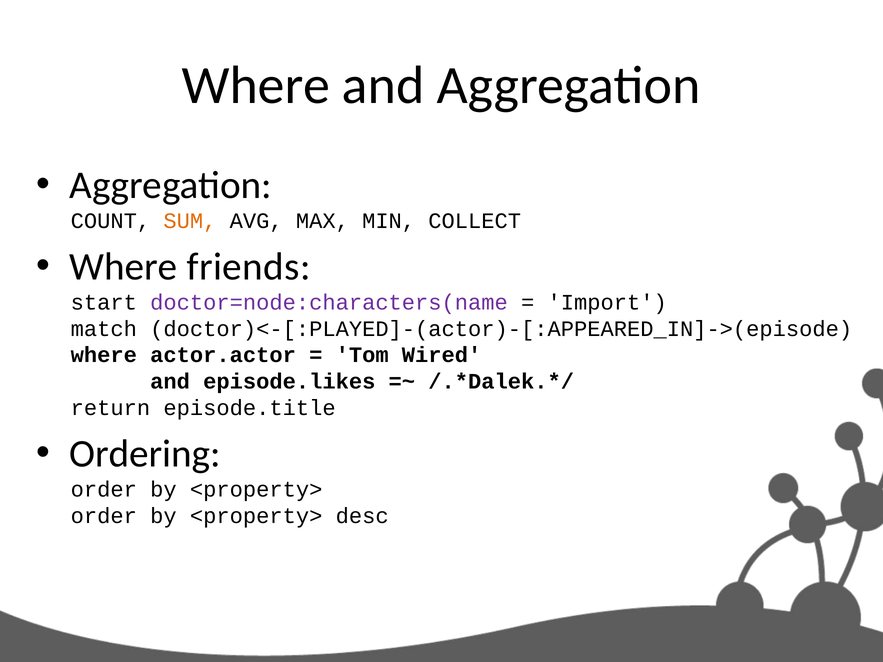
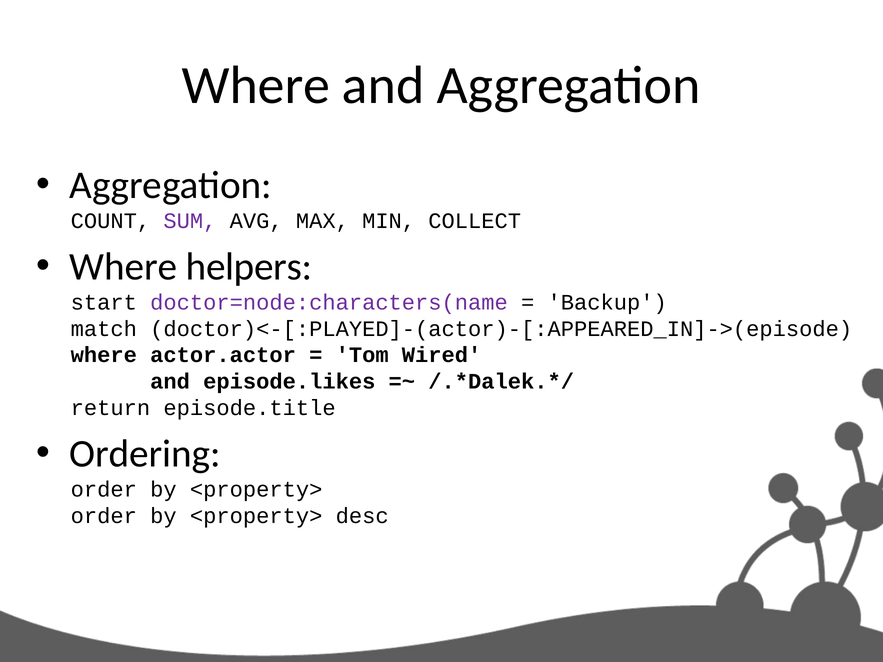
SUM colour: orange -> purple (190, 221)
friends: friends -> helpers (249, 267)
Import: Import -> Backup (607, 302)
